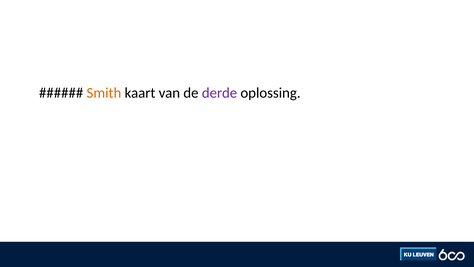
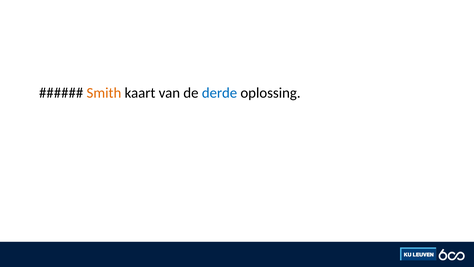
derde colour: purple -> blue (219, 93)
